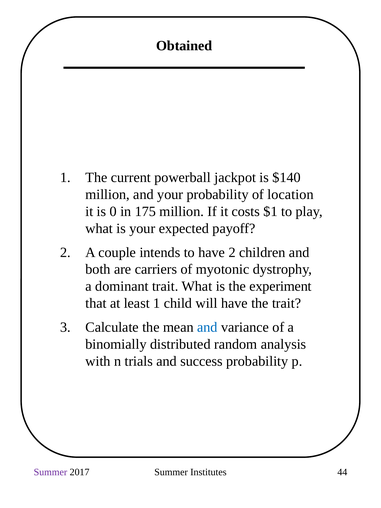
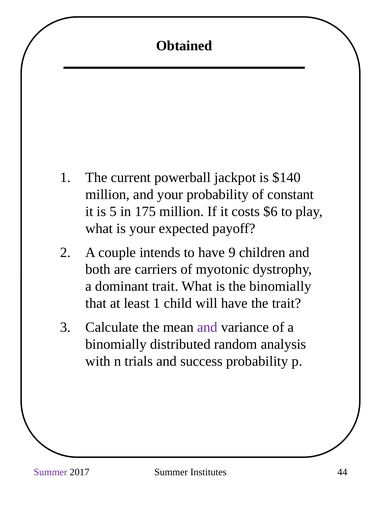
location: location -> constant (291, 195)
0: 0 -> 5 (113, 211)
$1: $1 -> $6 (271, 211)
have 2: 2 -> 9 (232, 252)
the experiment: experiment -> binomially (280, 286)
and colour: blue -> purple (207, 327)
